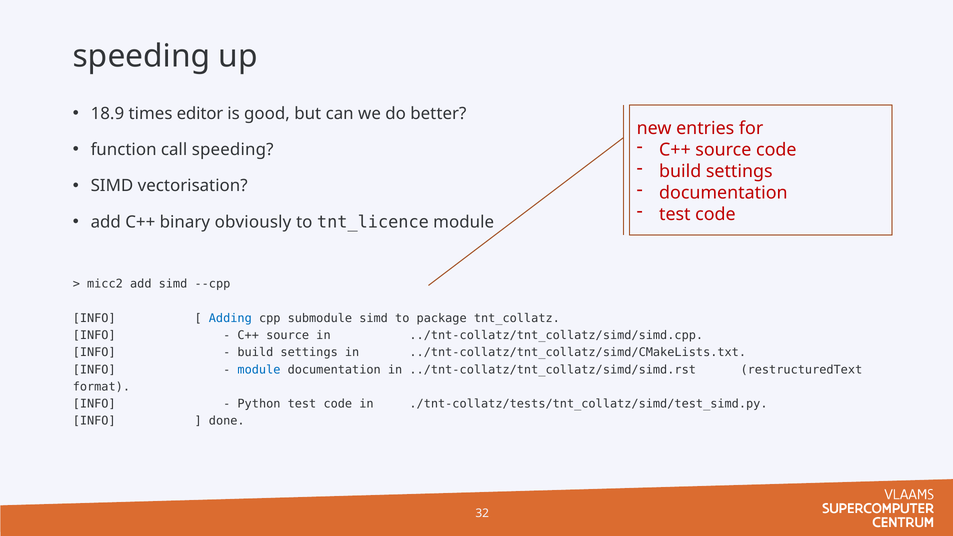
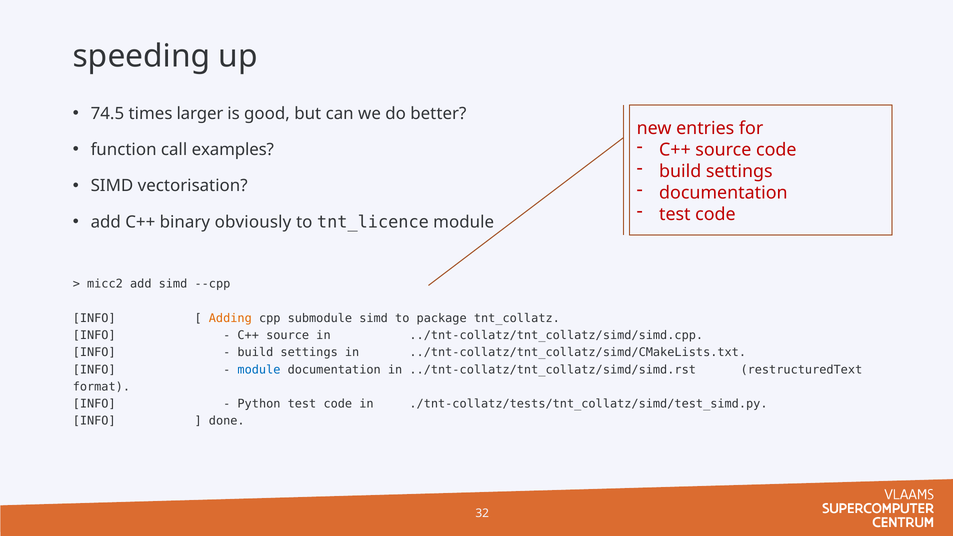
18.9: 18.9 -> 74.5 (107, 114)
editor: editor -> larger (200, 114)
call speeding: speeding -> examples (233, 150)
Adding colour: blue -> orange (230, 318)
